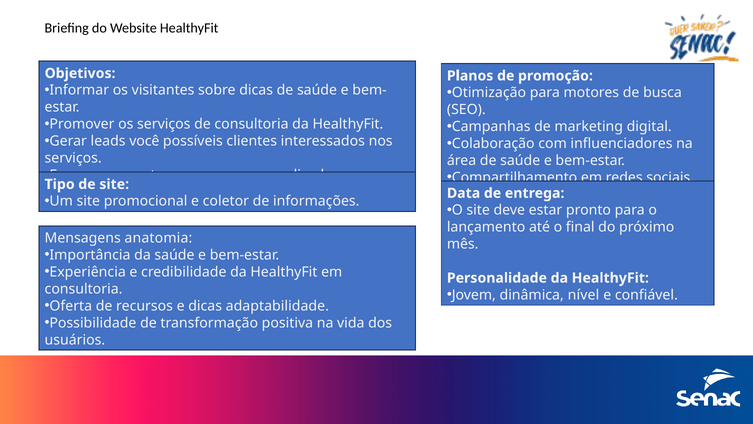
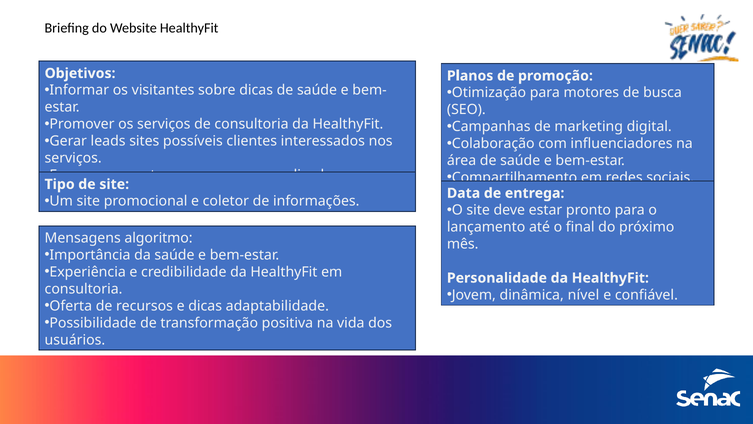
você: você -> sites (144, 141)
anatomia: anatomia -> algoritmo (159, 238)
